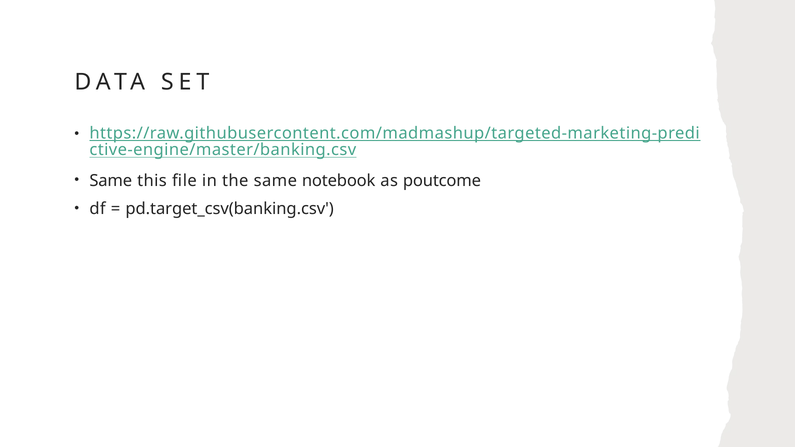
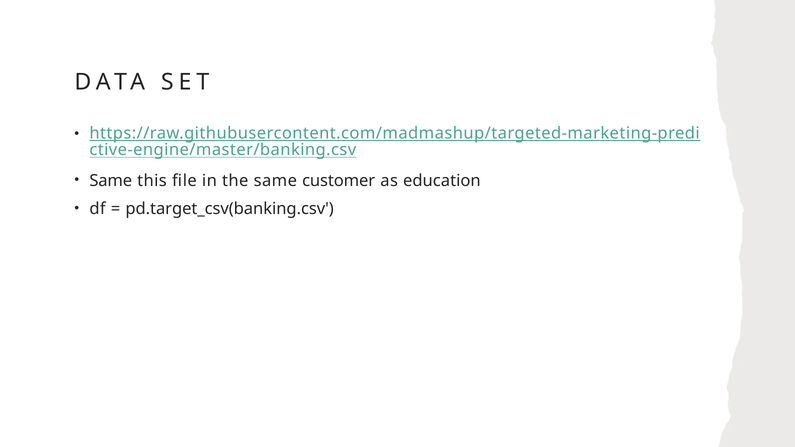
notebook: notebook -> customer (339, 181)
poutcome: poutcome -> education (442, 181)
